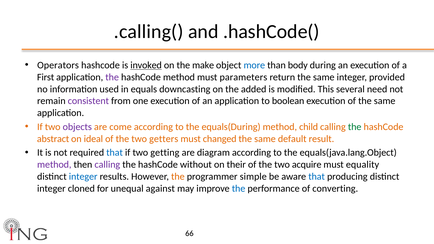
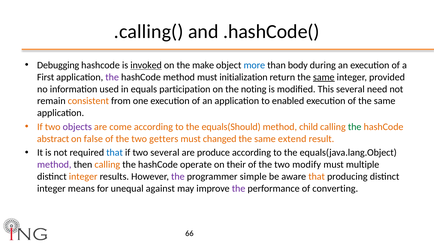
Operators: Operators -> Debugging (58, 65)
parameters: parameters -> initialization (244, 77)
same underline: none -> present (324, 77)
downcasting: downcasting -> participation (185, 89)
added: added -> noting (254, 89)
consistent colour: purple -> orange (88, 101)
boolean: boolean -> enabled (288, 101)
equals(During: equals(During -> equals(Should (231, 127)
ideal: ideal -> false (93, 139)
default: default -> extend (292, 139)
two getting: getting -> several (165, 153)
diagram: diagram -> produce (213, 153)
calling colour: purple -> orange (107, 165)
without: without -> operate (196, 165)
acquire: acquire -> modify (307, 165)
equality: equality -> multiple (363, 165)
integer colour: blue -> orange (83, 177)
the colour: orange -> purple (178, 177)
that colour: blue -> orange (317, 177)
cloned: cloned -> means (81, 189)
the colour: blue -> purple (239, 189)
